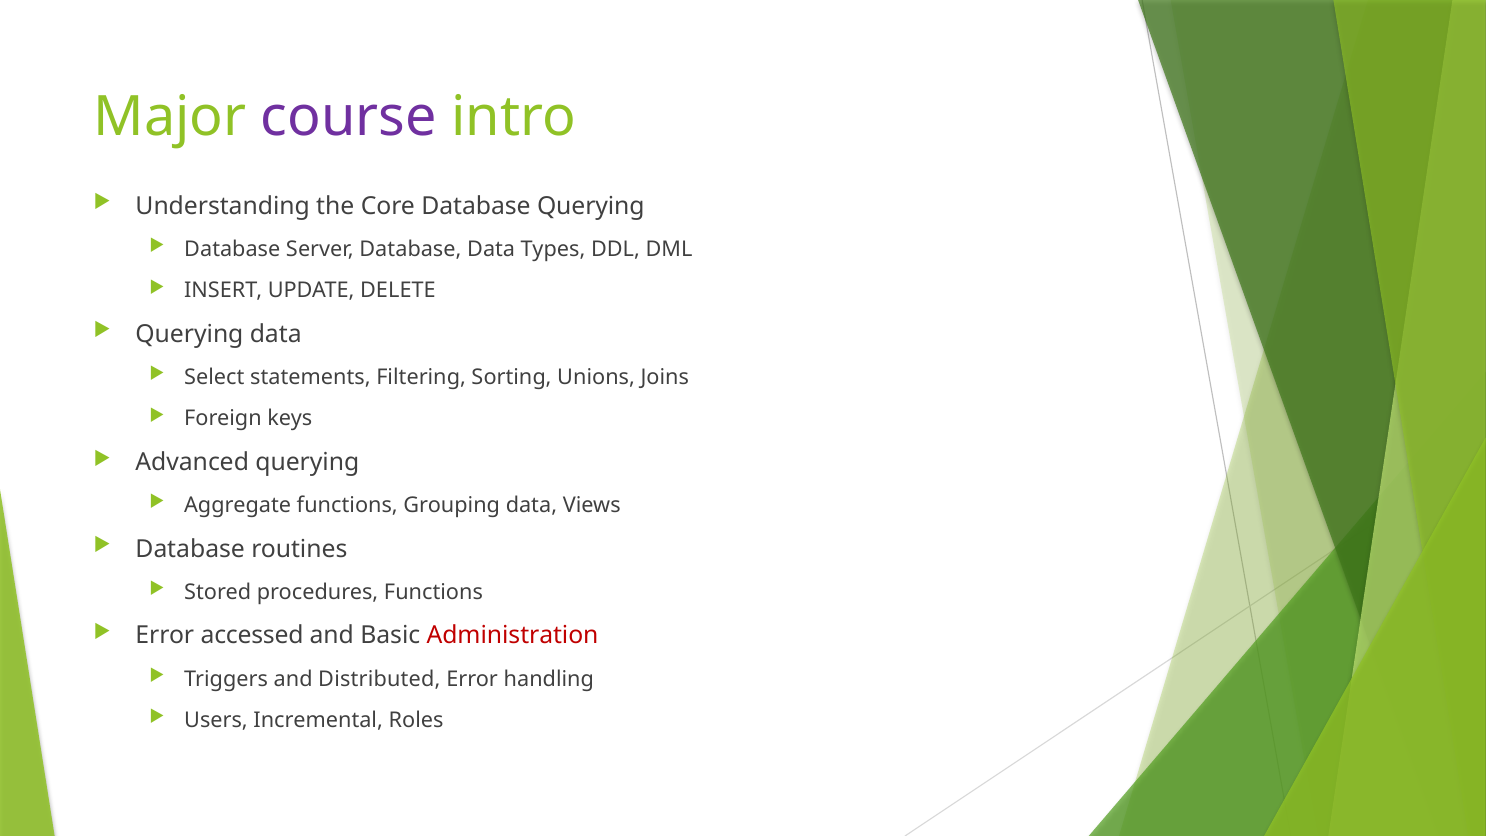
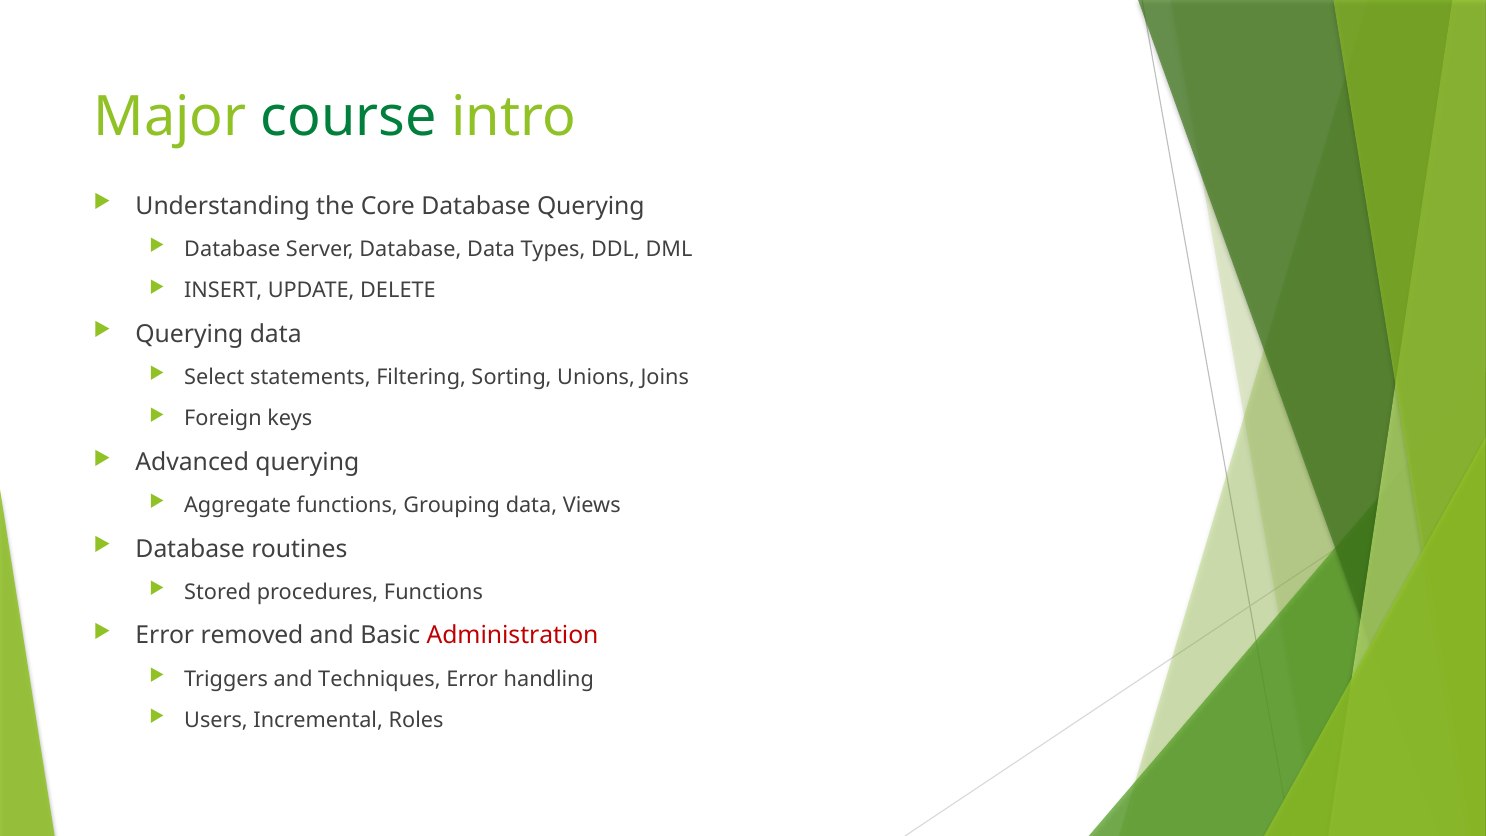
course colour: purple -> green (349, 117)
accessed: accessed -> removed (252, 636)
Distributed: Distributed -> Techniques (379, 679)
